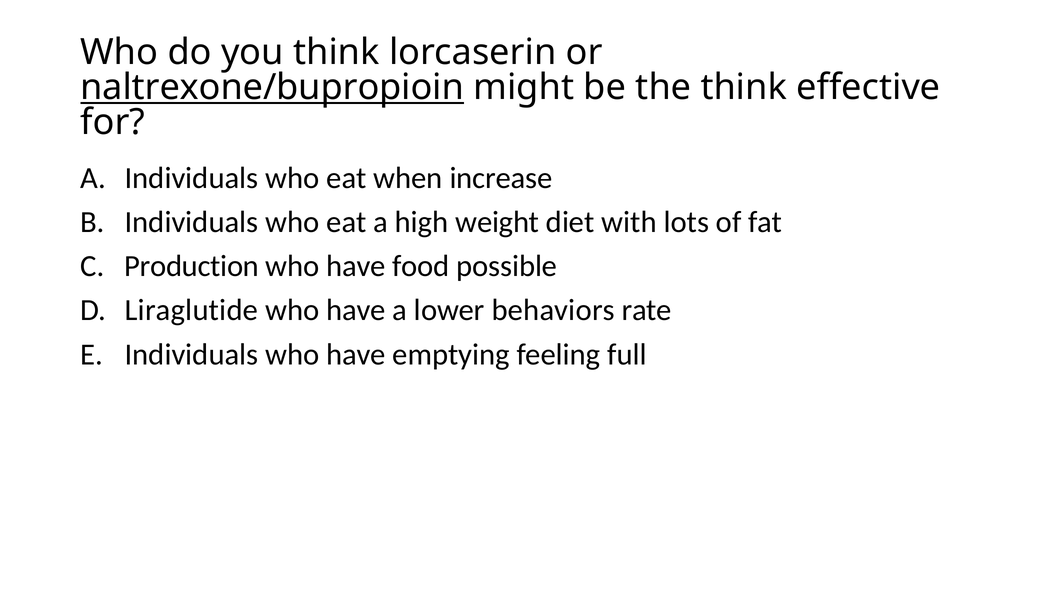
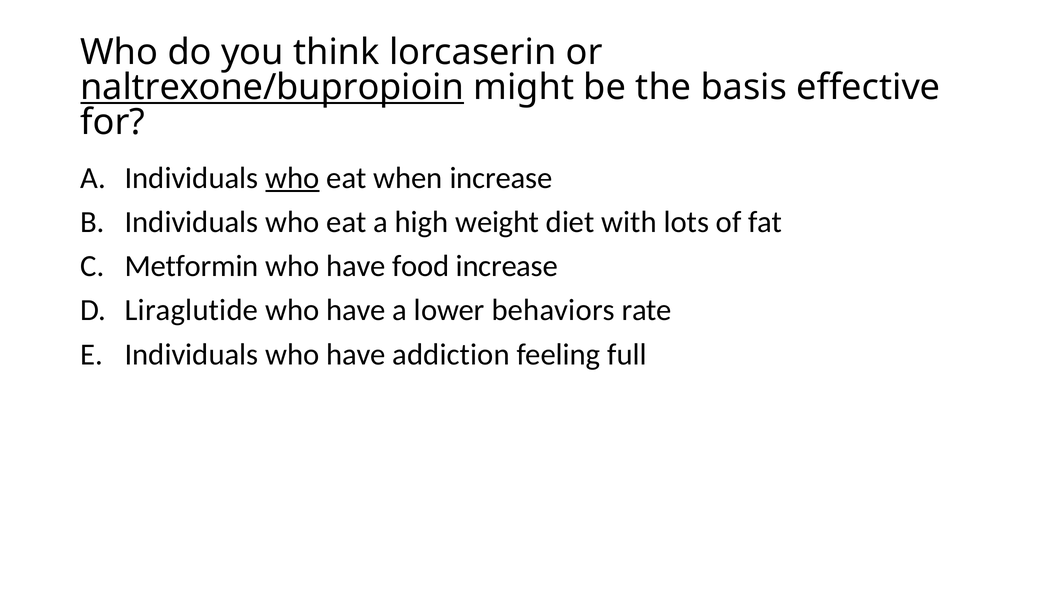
the think: think -> basis (744, 87)
who underline: none -> present (292, 178)
Production: Production -> Metformin (192, 266)
food possible: possible -> increase (507, 266)
emptying: emptying -> addiction (451, 355)
